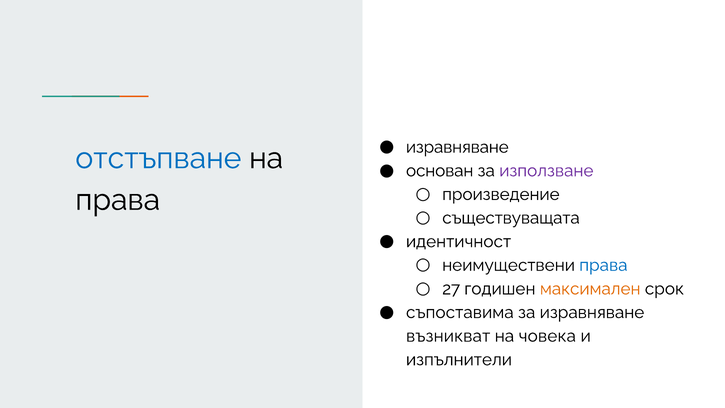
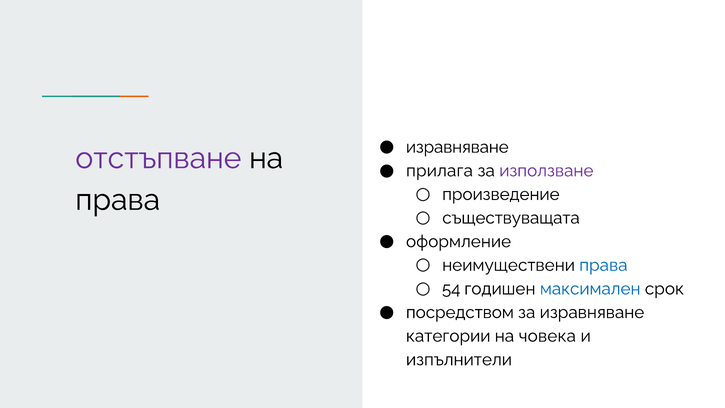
отстъпване colour: blue -> purple (158, 158)
основан: основан -> прилага (440, 171)
идентичност: идентичност -> оформление (459, 241)
27: 27 -> 54 (451, 289)
максимален colour: orange -> blue (590, 289)
съпоставима: съпоставима -> посредством (460, 312)
възникват: възникват -> категории (448, 336)
